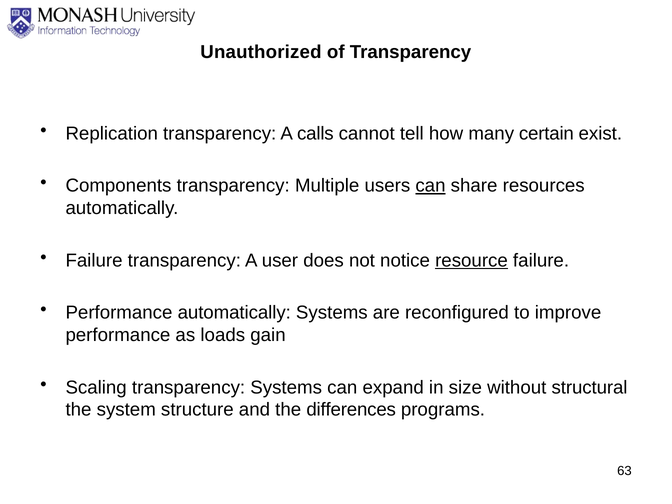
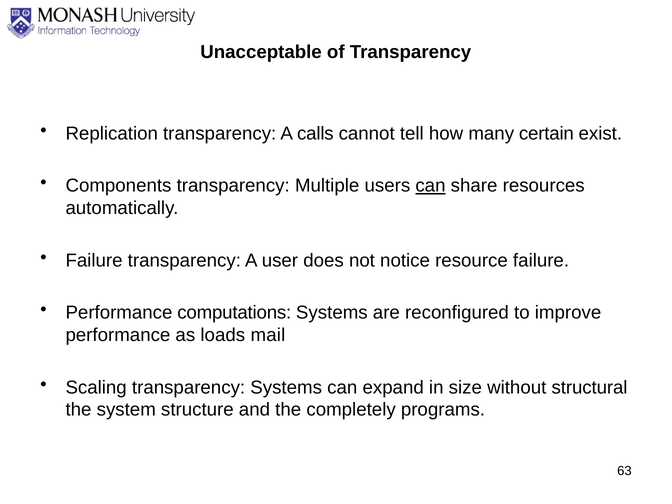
Unauthorized: Unauthorized -> Unacceptable (261, 52)
resource underline: present -> none (471, 260)
Performance automatically: automatically -> computations (234, 313)
gain: gain -> mail (268, 335)
differences: differences -> completely (351, 410)
